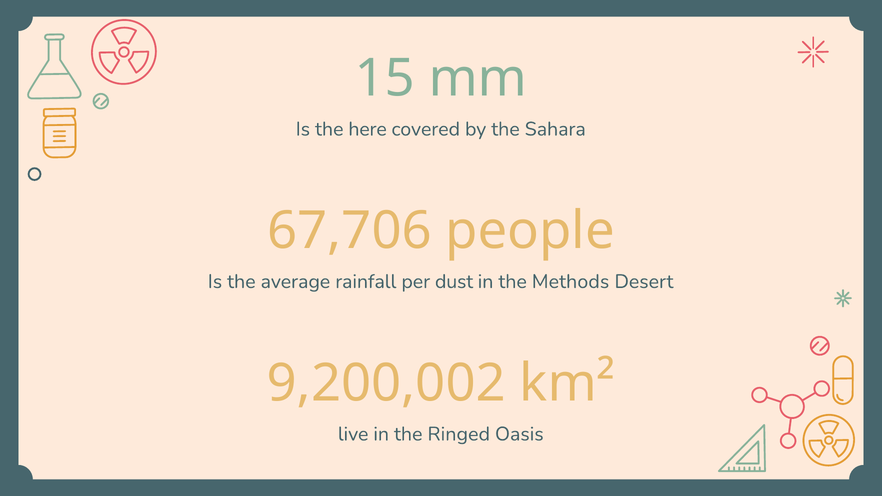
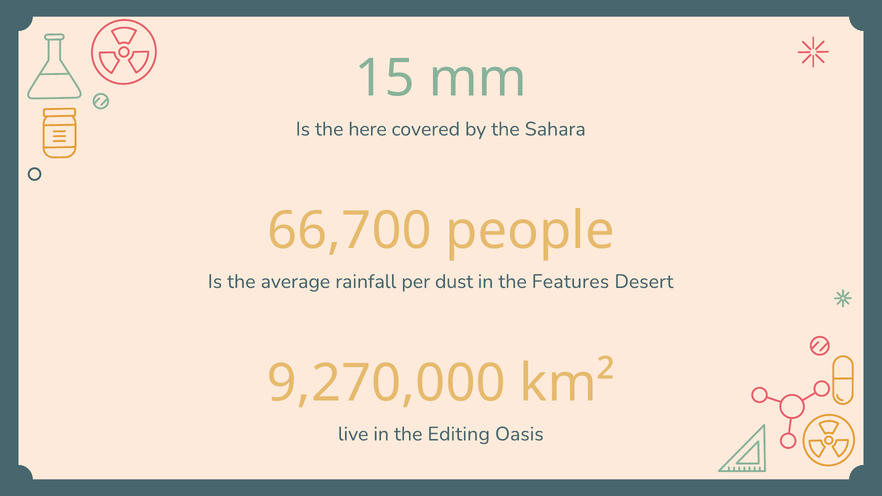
67,706: 67,706 -> 66,700 (349, 231)
Methods: Methods -> Features (571, 282)
9,200,002: 9,200,002 -> 9,270,000 (386, 384)
Ringed: Ringed -> Editing (459, 434)
